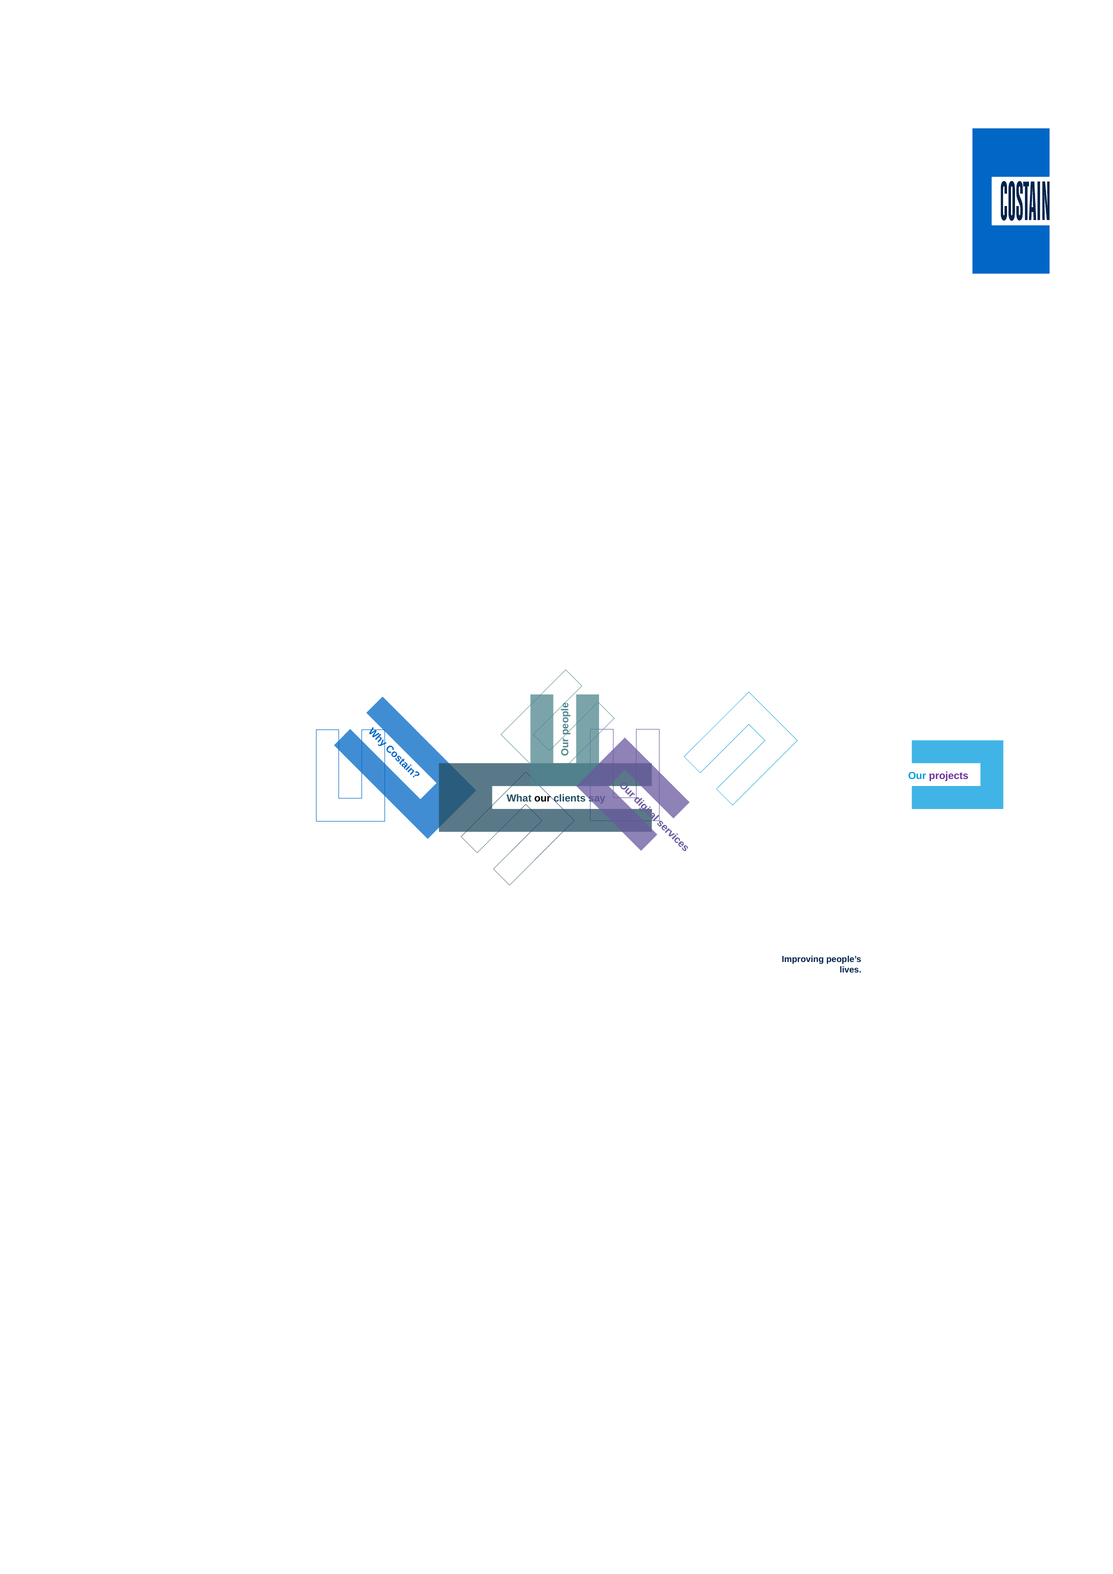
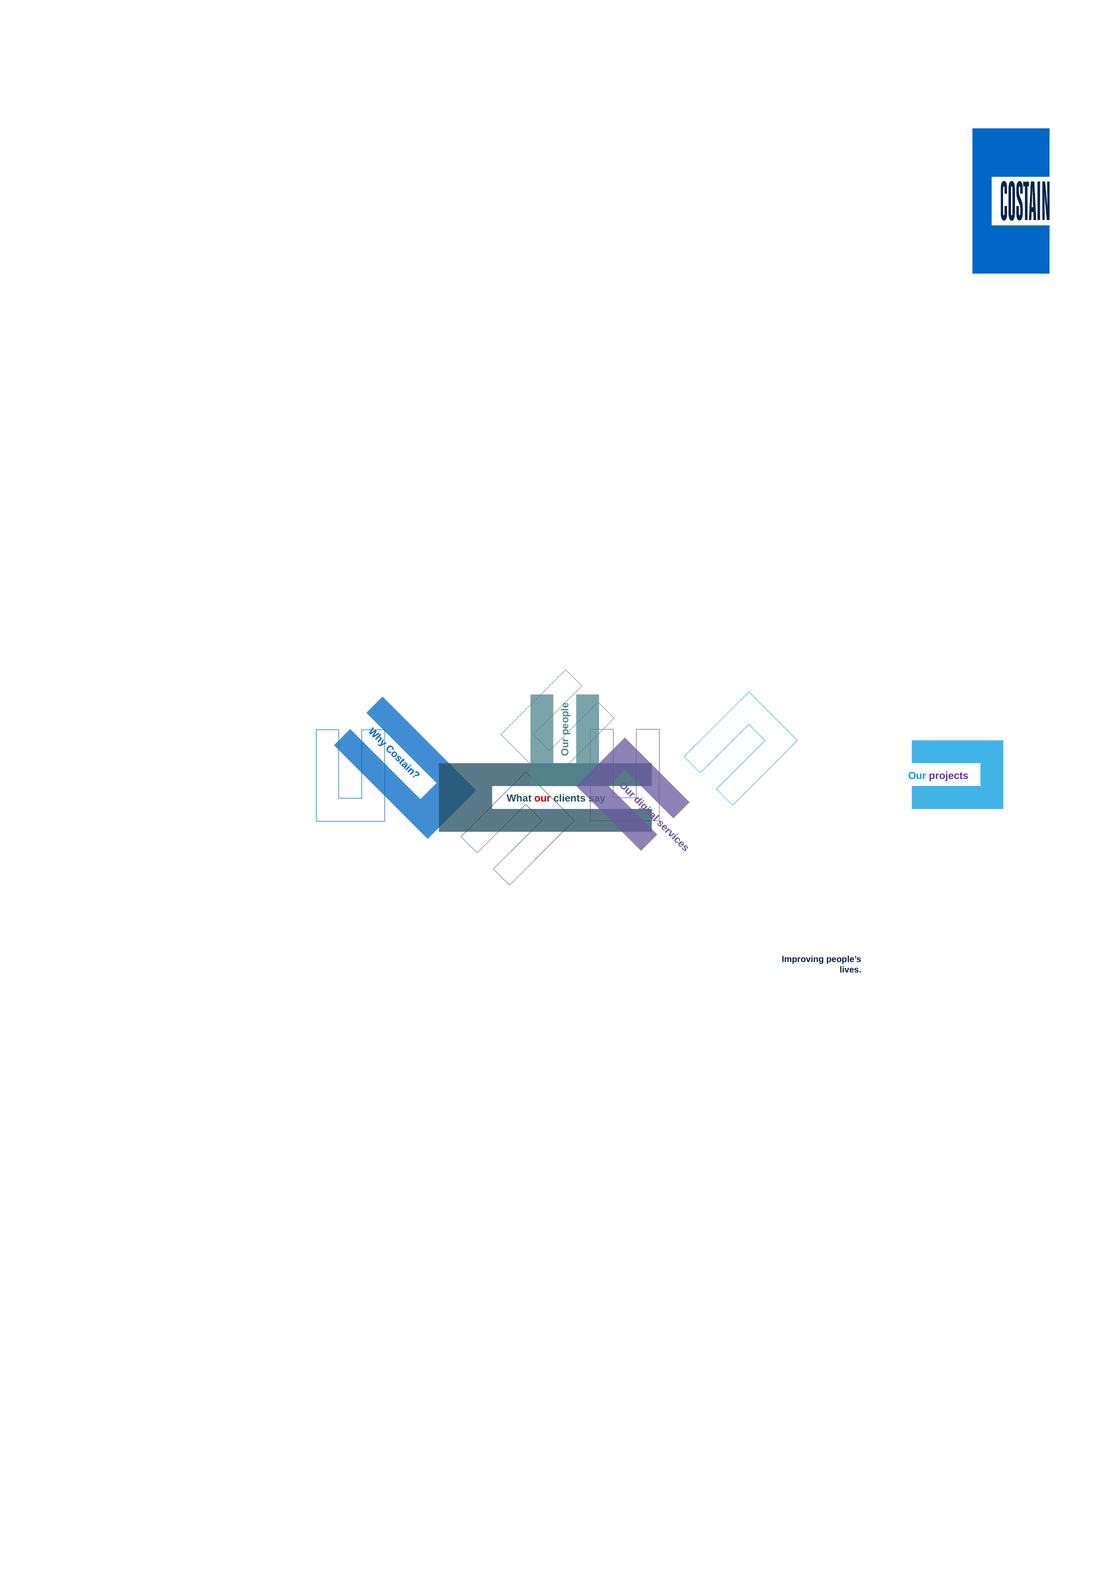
our colour: black -> red (543, 798)
